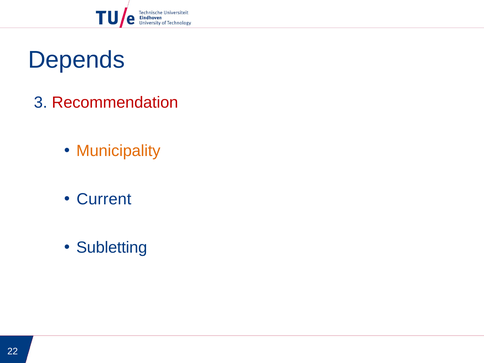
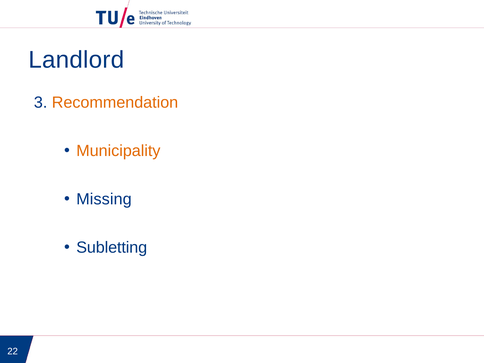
Depends: Depends -> Landlord (76, 60)
Recommendation colour: red -> orange (115, 103)
Current: Current -> Missing (104, 199)
